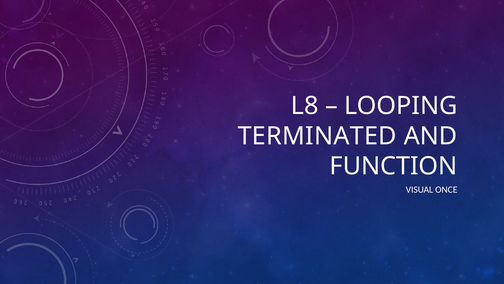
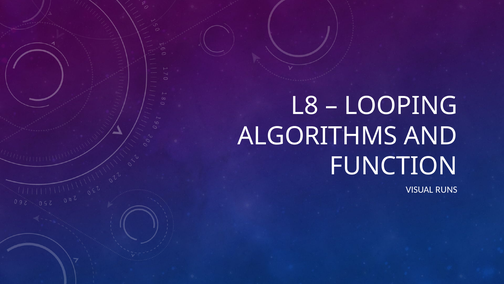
TERMINATED: TERMINATED -> ALGORITHMS (317, 136)
ONCE: ONCE -> RUNS (446, 190)
